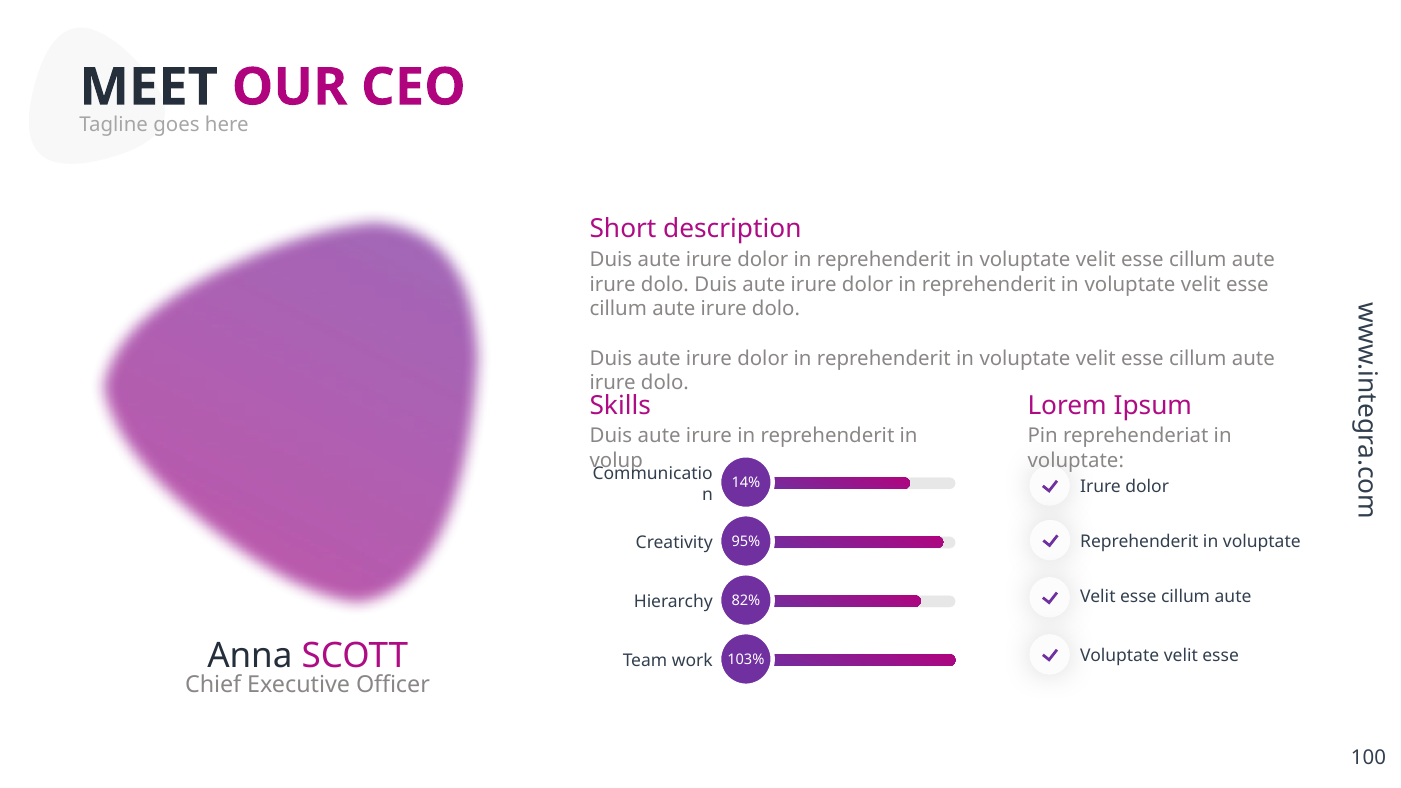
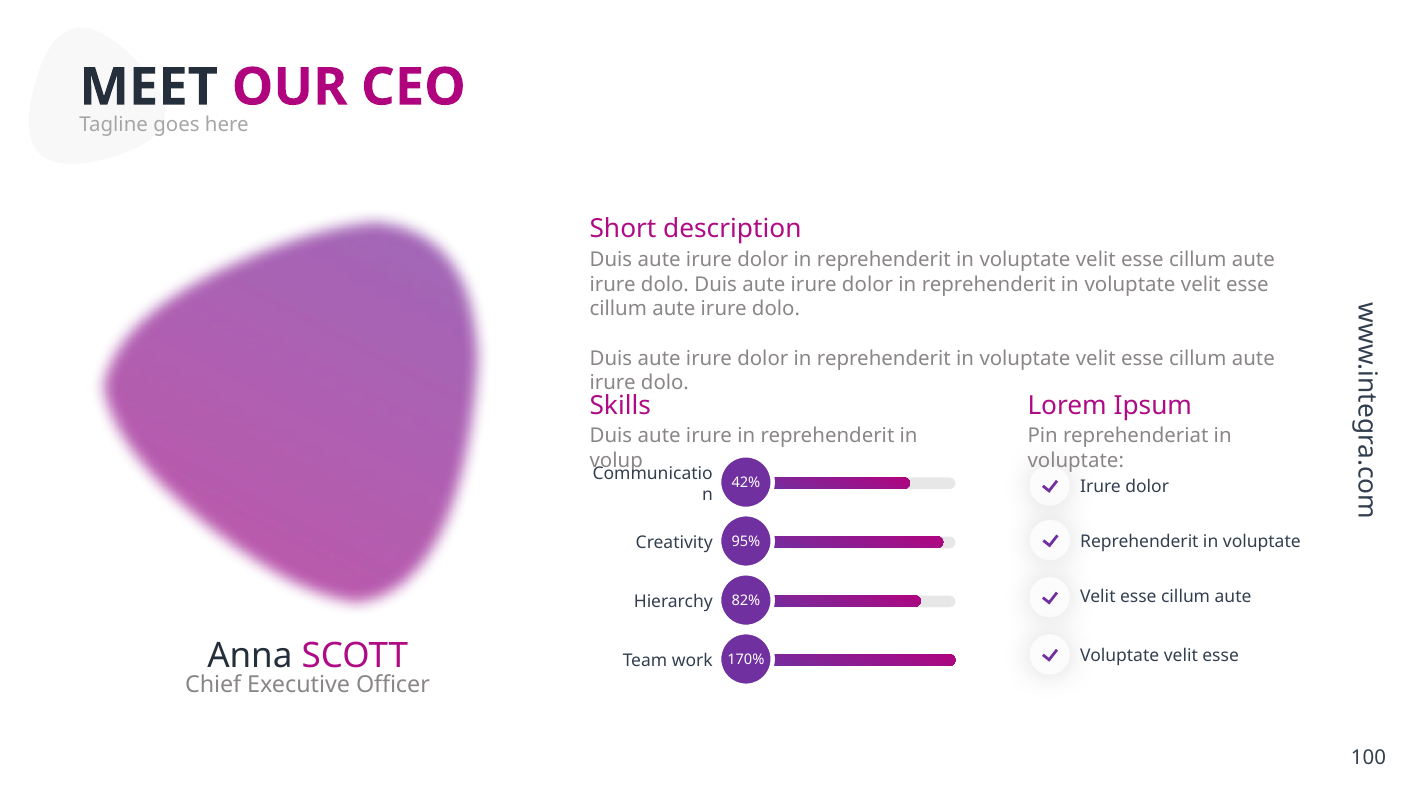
14%: 14% -> 42% (746, 483)
103%: 103% -> 170% (746, 660)
